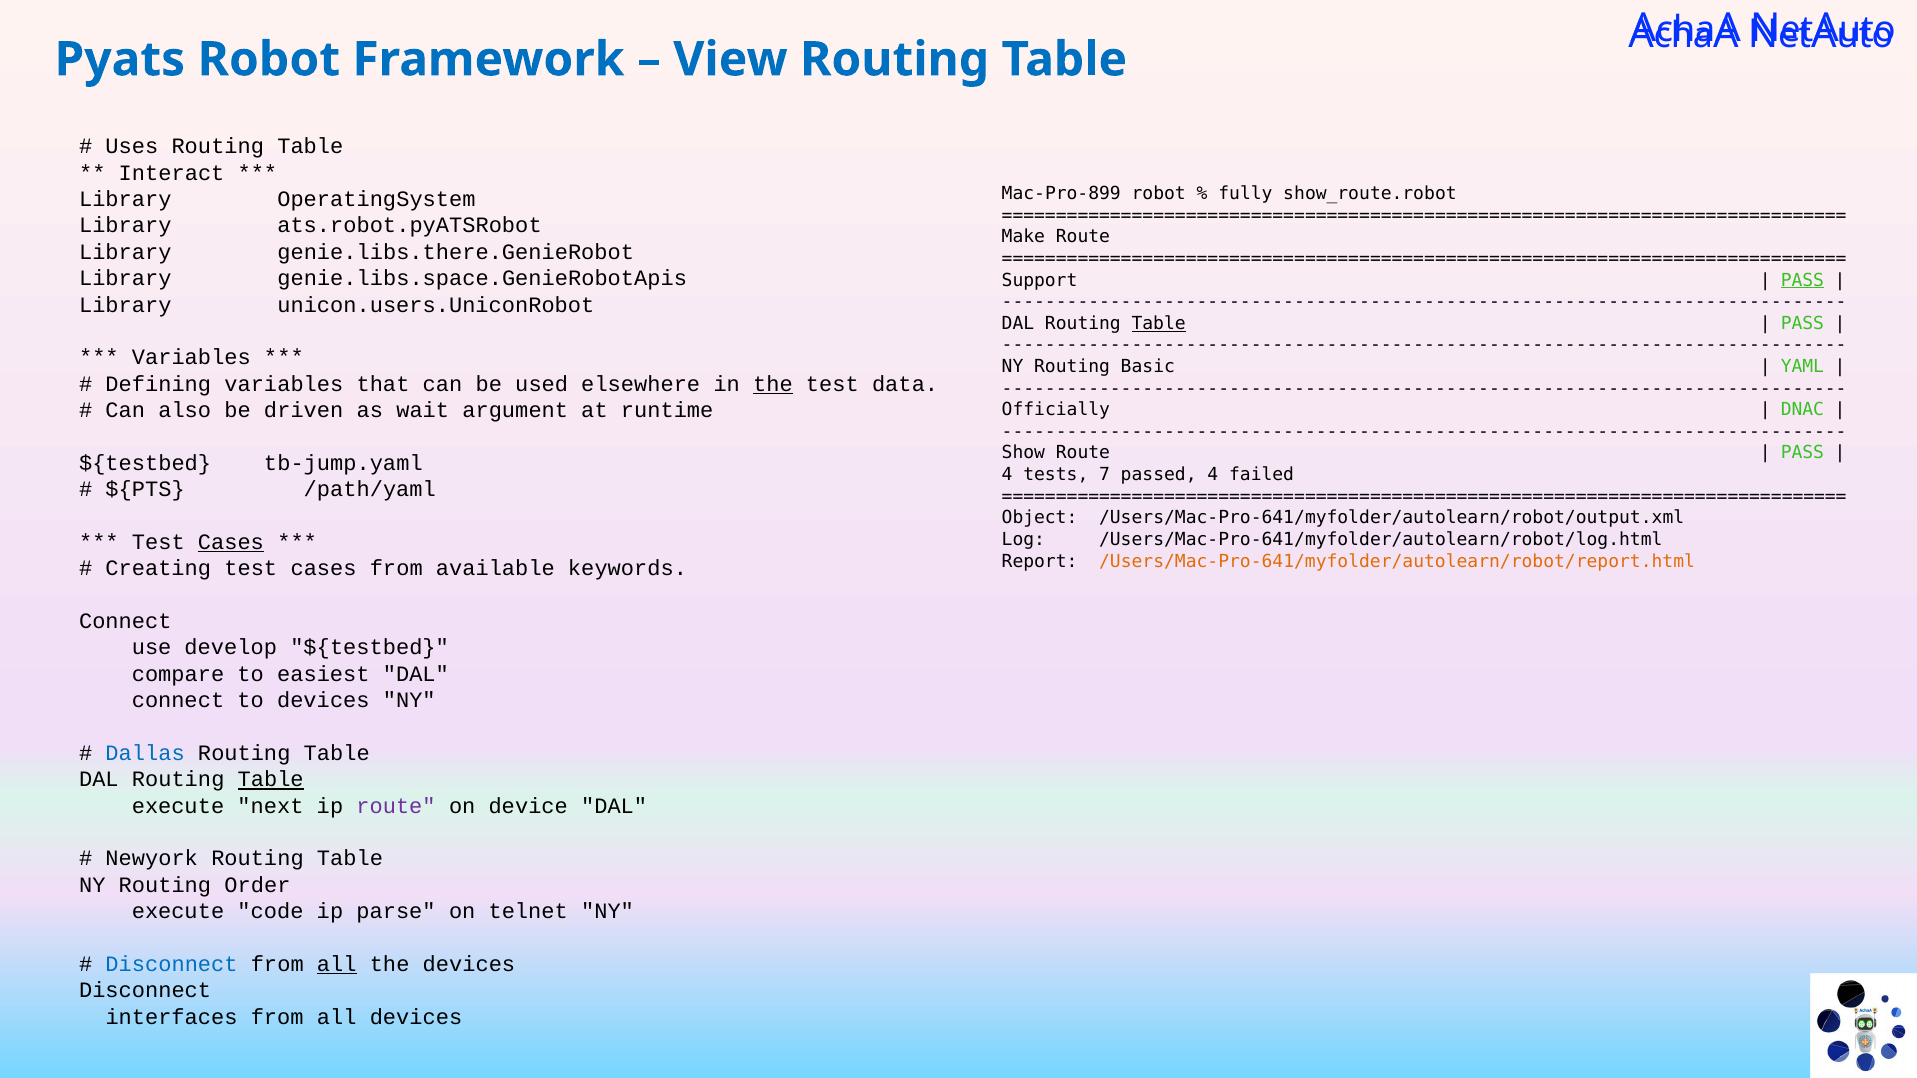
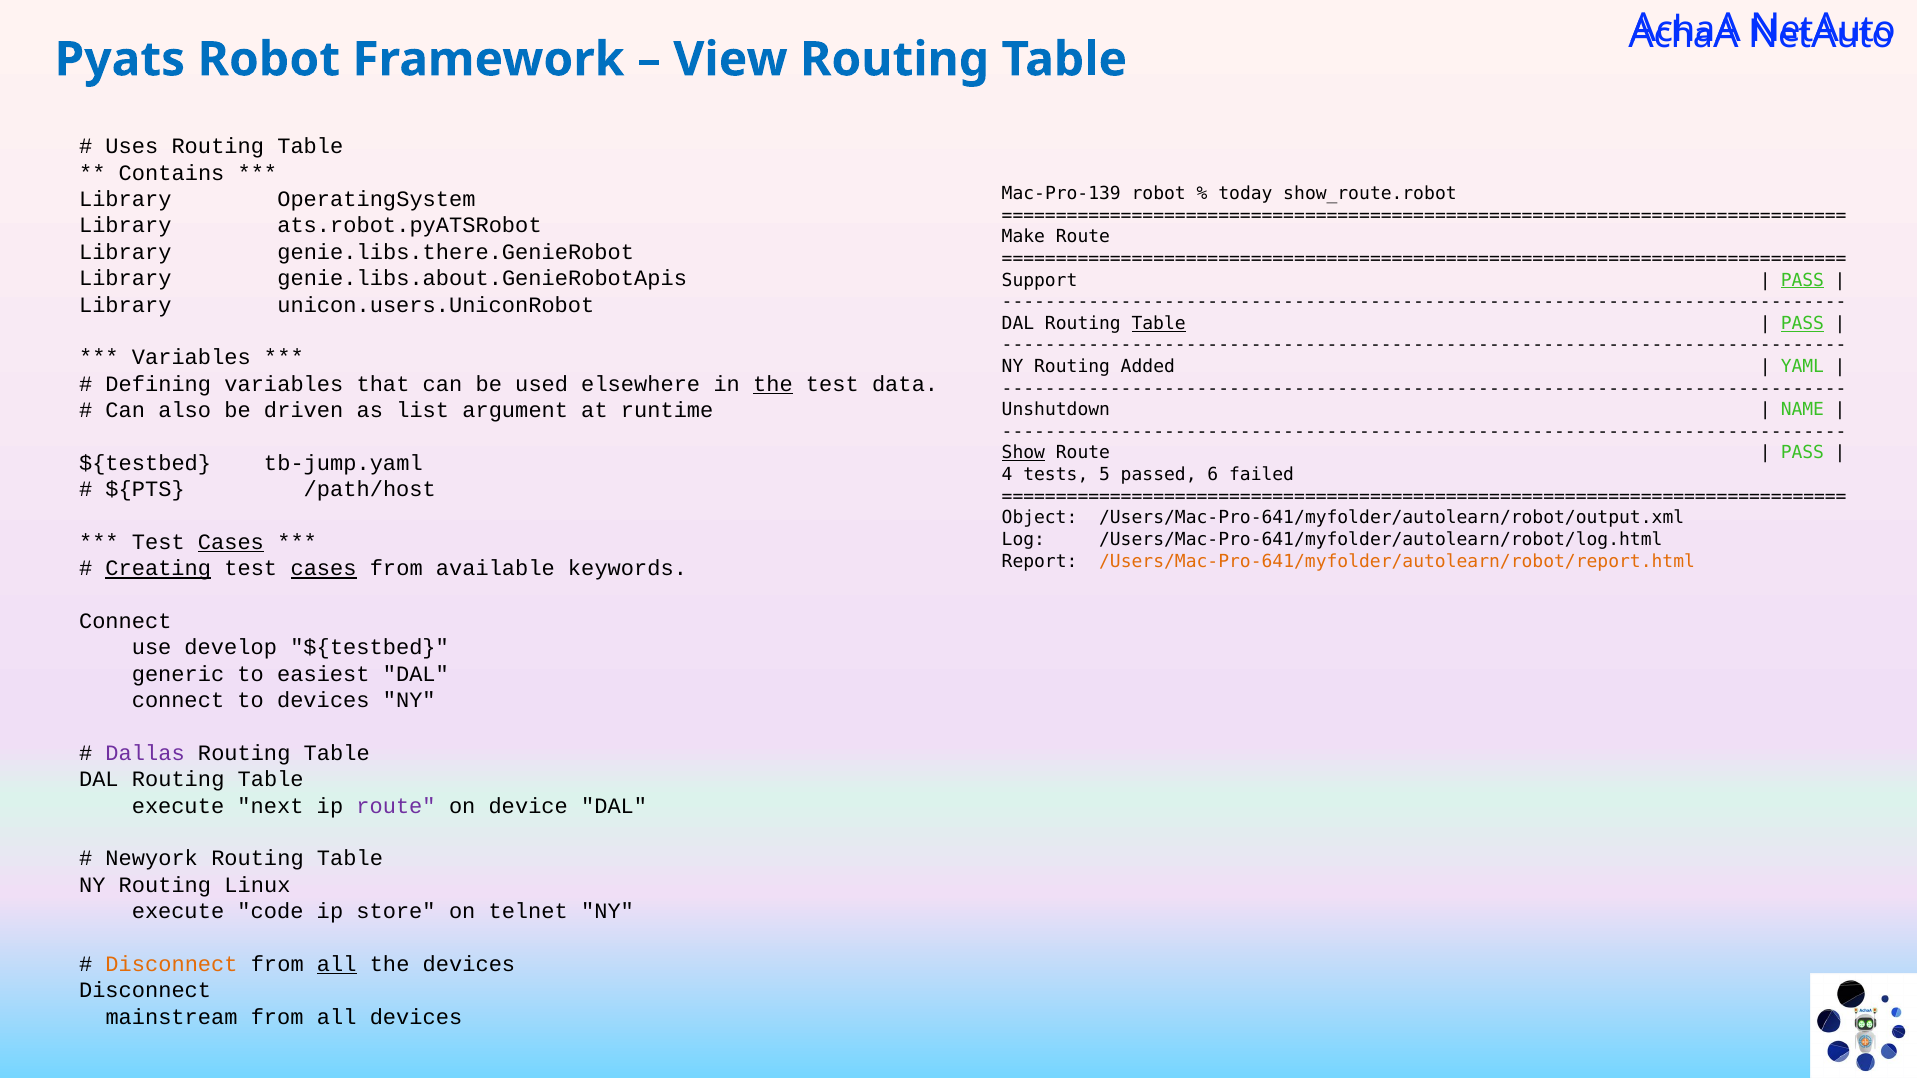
Interact: Interact -> Contains (172, 173)
Mac-Pro-899: Mac-Pro-899 -> Mac-Pro-139 (1061, 194)
fully: fully -> today (1245, 194)
genie.libs.space.GenieRobotApis: genie.libs.space.GenieRobotApis -> genie.libs.about.GenieRobotApis (482, 279)
PASS underline: none -> present (1802, 323)
Basic: Basic -> Added (1148, 367)
Officially: Officially -> Unshutdown (1056, 410)
DNAC: DNAC -> NAME (1802, 410)
wait: wait -> list (423, 410)
Show underline: none -> present (1023, 453)
7: 7 -> 5 (1105, 475)
passed 4: 4 -> 6 (1213, 475)
/path/yaml: /path/yaml -> /path/host (370, 490)
Creating underline: none -> present (158, 569)
cases underline: none -> present (324, 569)
compare: compare -> generic (178, 674)
Dallas colour: blue -> purple (145, 753)
Table underline: present -> none (271, 780)
Order: Order -> Linux (257, 885)
parse: parse -> store (396, 912)
Disconnect colour: blue -> orange (172, 964)
interfaces: interfaces -> mainstream (171, 1017)
